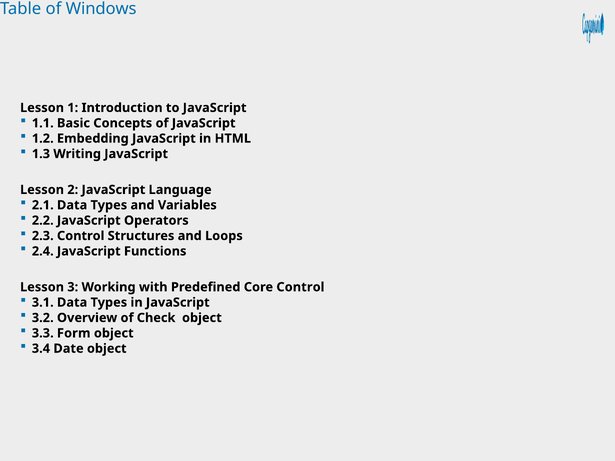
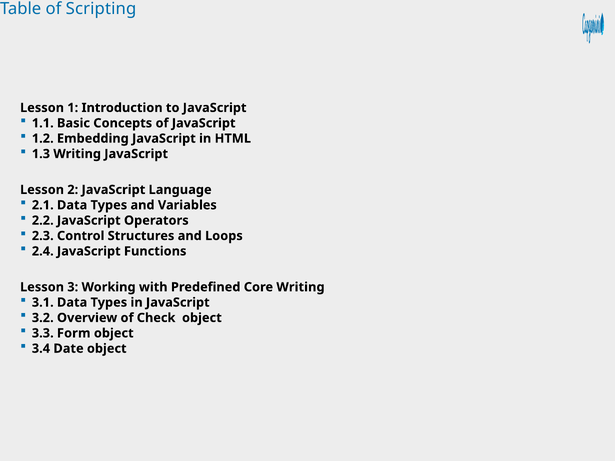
Windows: Windows -> Scripting (101, 9)
Core Control: Control -> Writing (300, 287)
